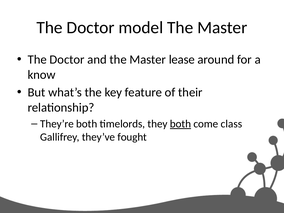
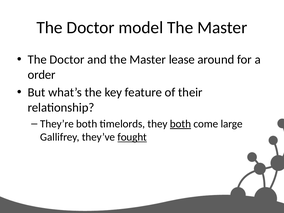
know: know -> order (42, 75)
class: class -> large (232, 124)
fought underline: none -> present (132, 137)
